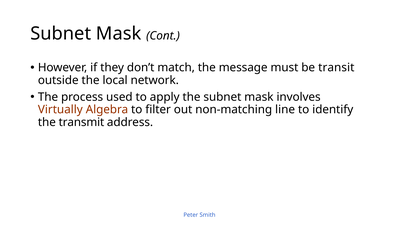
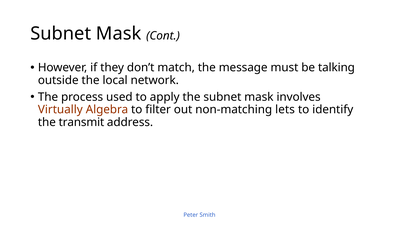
transit: transit -> talking (336, 67)
line: line -> lets (285, 109)
